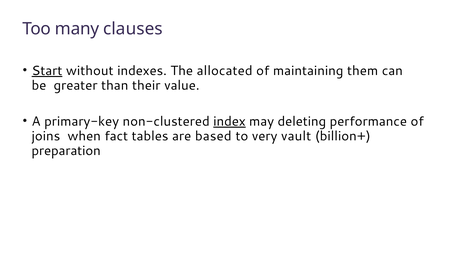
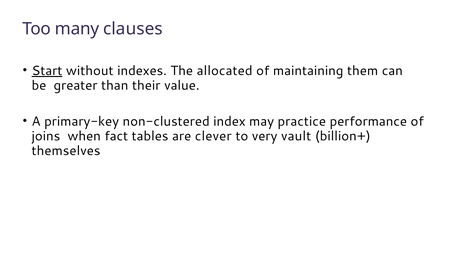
index underline: present -> none (229, 121)
deleting: deleting -> practice (302, 121)
based: based -> clever (213, 136)
preparation: preparation -> themselves (66, 151)
